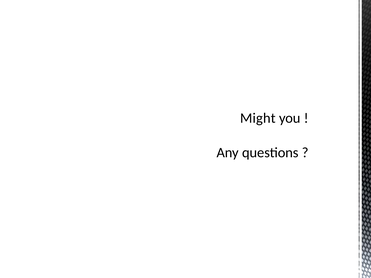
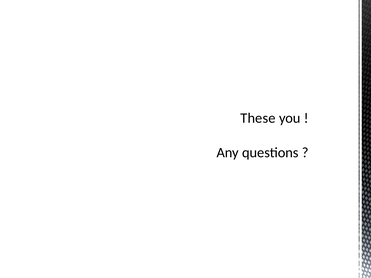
Might: Might -> These (258, 118)
